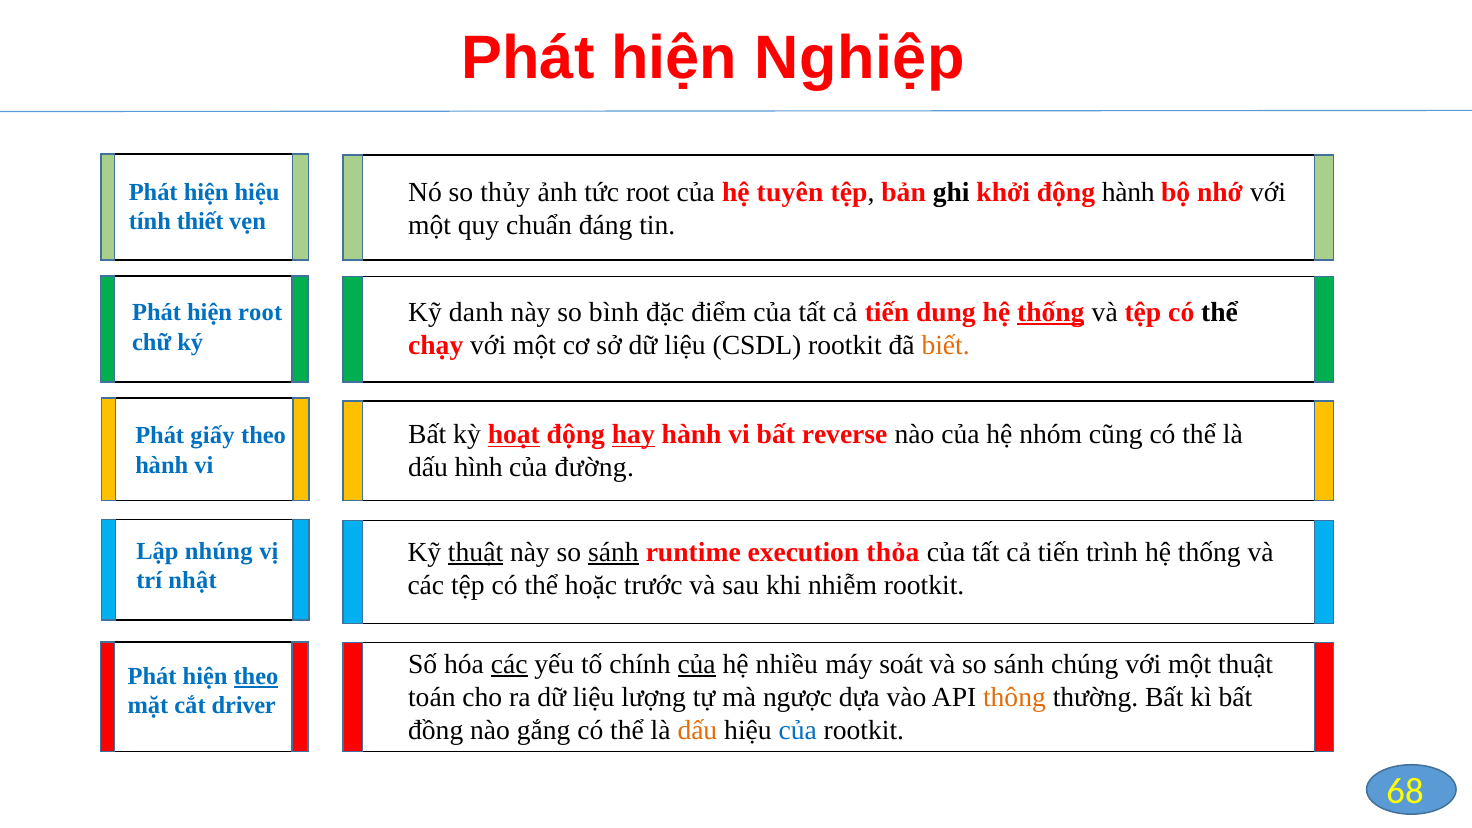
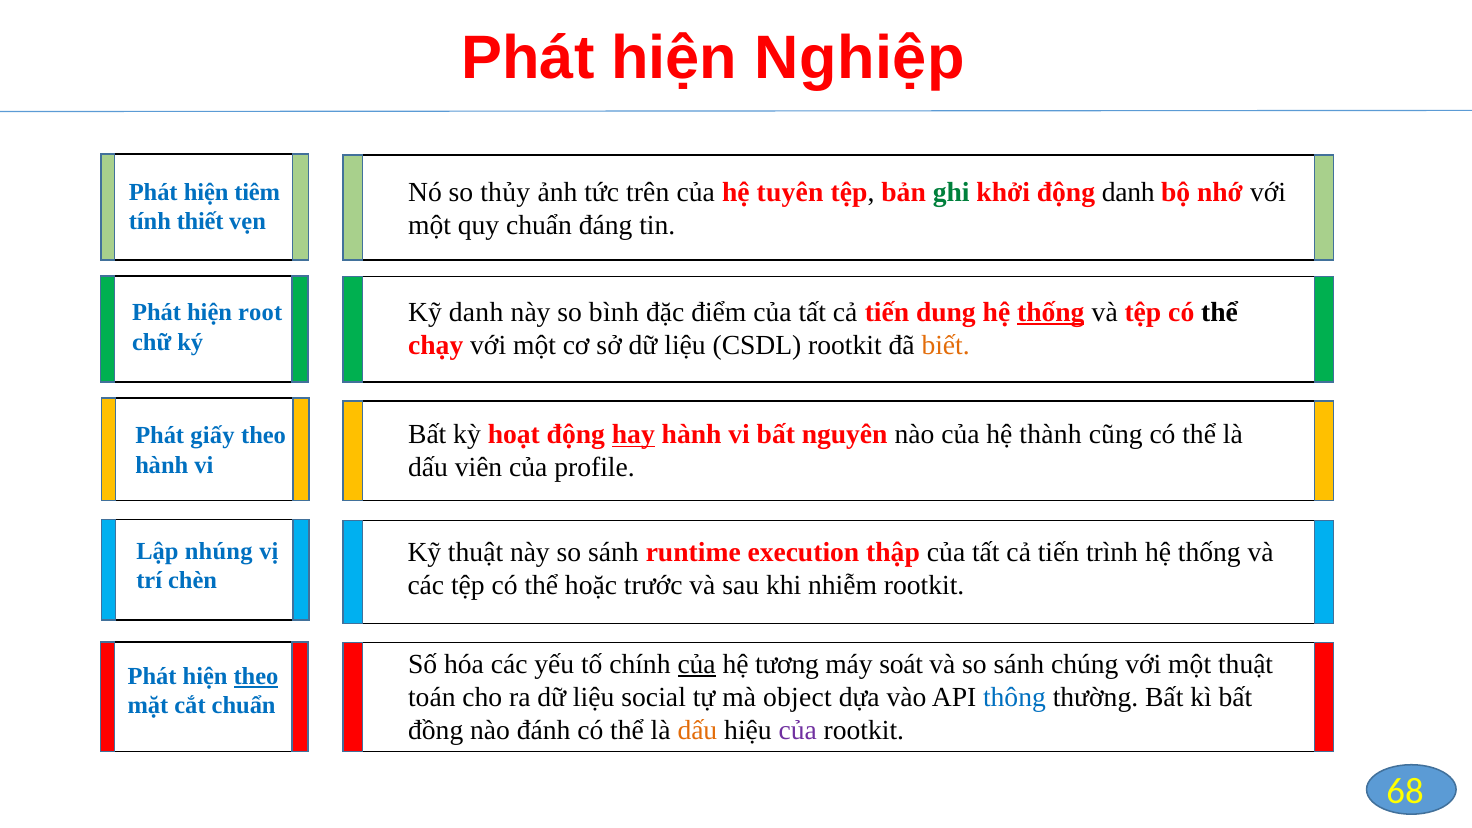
tức root: root -> trên (648, 192)
ghi colour: black -> green (951, 192)
động hành: hành -> danh (1128, 192)
hiện hiệu: hiệu -> tiêm (257, 192)
hoạt underline: present -> none (514, 435)
reverse: reverse -> nguyên (845, 435)
nhóm: nhóm -> thành (1051, 435)
hình: hình -> viên (479, 468)
đường: đường -> profile (594, 468)
thuật underline: present -> none (476, 552)
sánh underline: present -> none (613, 552)
thỏa: thỏa -> thập (893, 552)
nhật: nhật -> chèn (193, 581)
các underline: present -> none (509, 664)
nhiều: nhiều -> tương (787, 664)
lượng: lượng -> social (654, 697)
ngược: ngược -> object (797, 697)
thông colour: orange -> blue (1014, 697)
cắt driver: driver -> chuẩn (244, 706)
gắng: gắng -> đánh (544, 730)
của colour: blue -> purple (798, 730)
